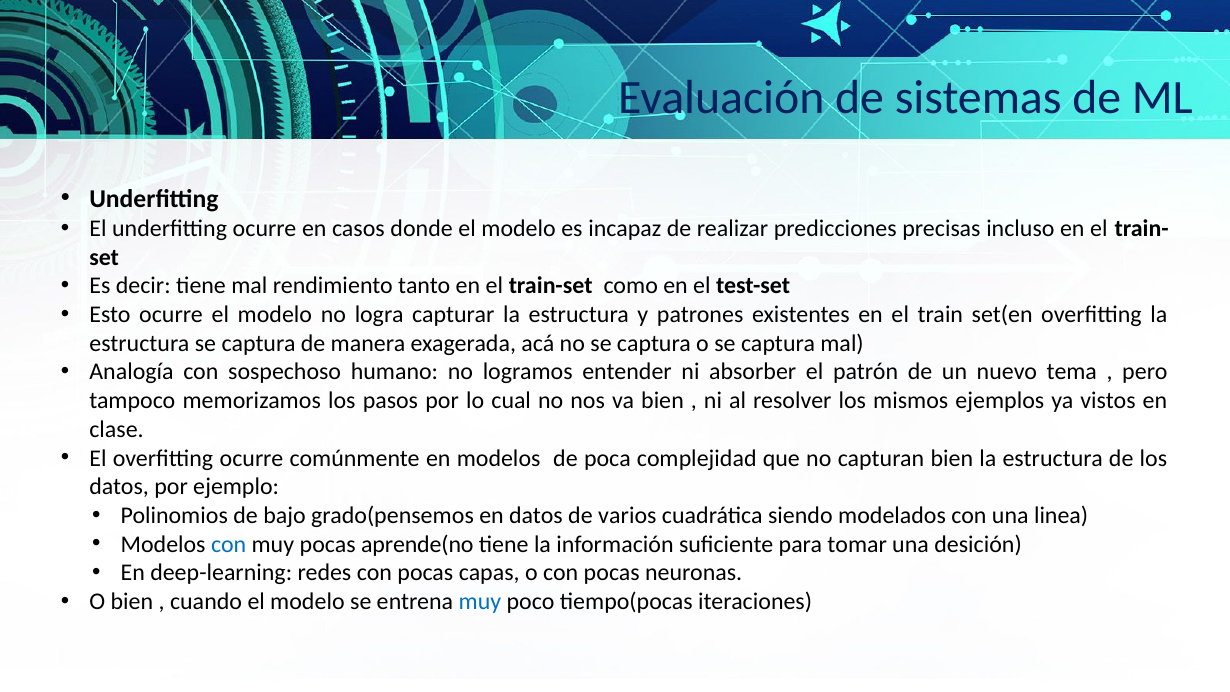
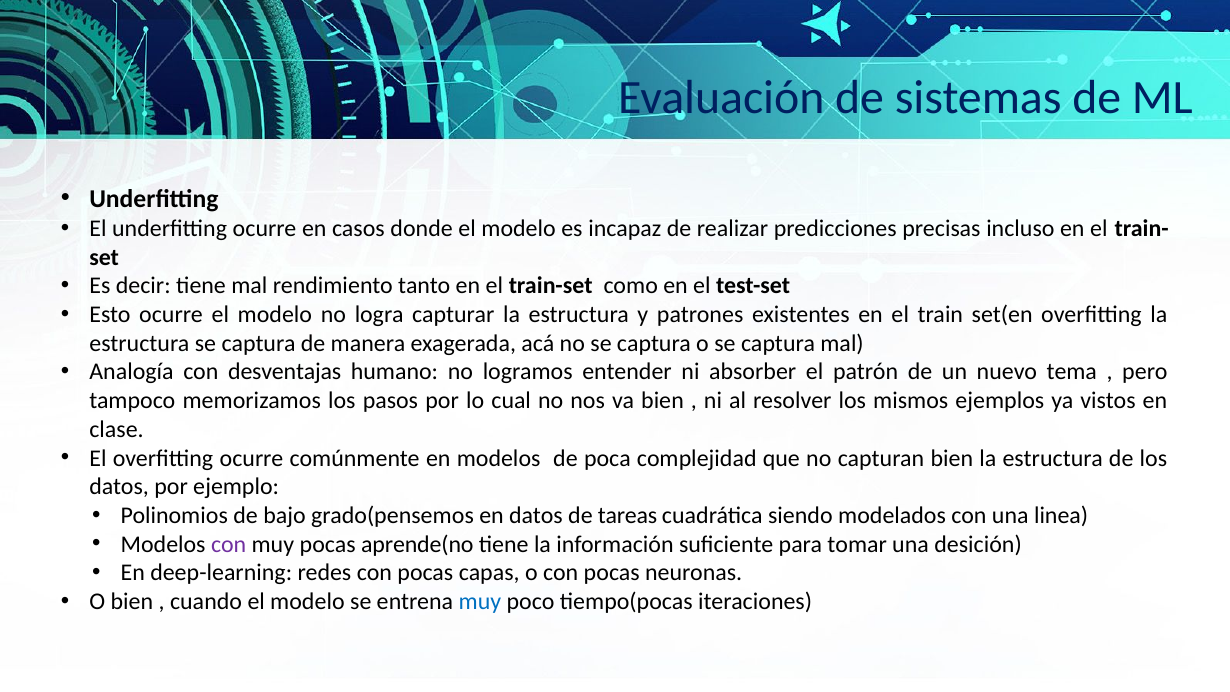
sospechoso: sospechoso -> desventajas (285, 372)
varios: varios -> tareas (628, 516)
con colour: blue -> purple (229, 544)
